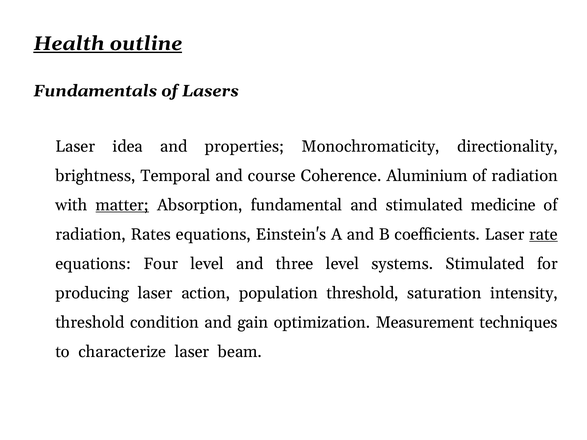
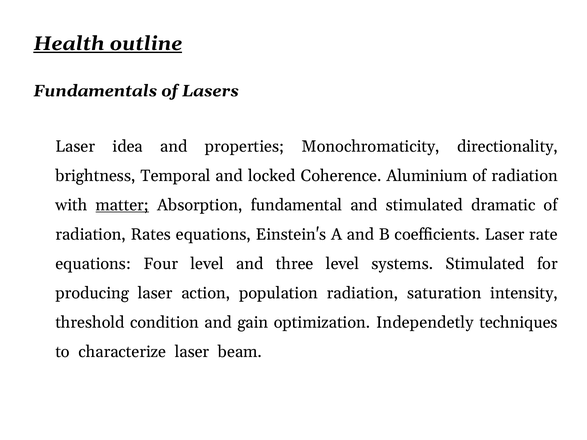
course: course -> locked (272, 176)
medicine: medicine -> dramatic (503, 205)
rate underline: present -> none (543, 234)
population threshold: threshold -> radiation (362, 293)
Measurement: Measurement -> Independetly (425, 323)
